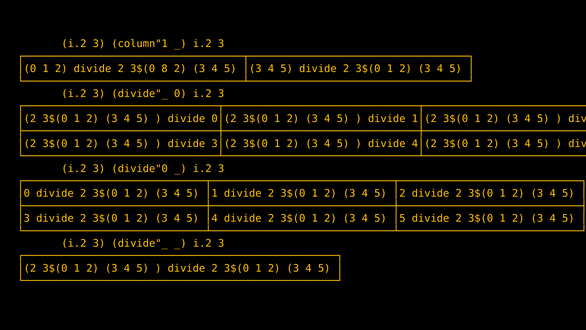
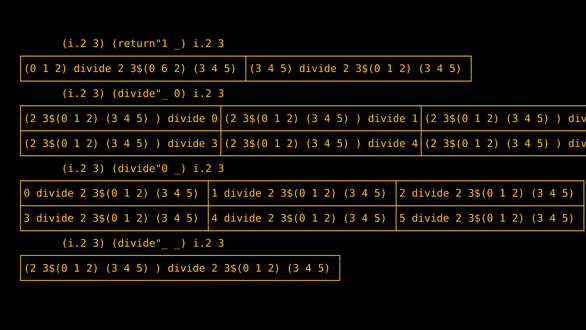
column"1: column"1 -> return"1 (140, 44)
8: 8 -> 6 (165, 69)
